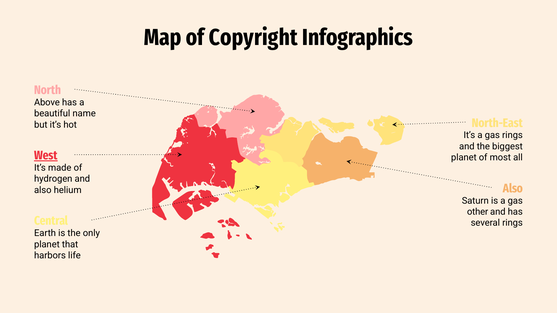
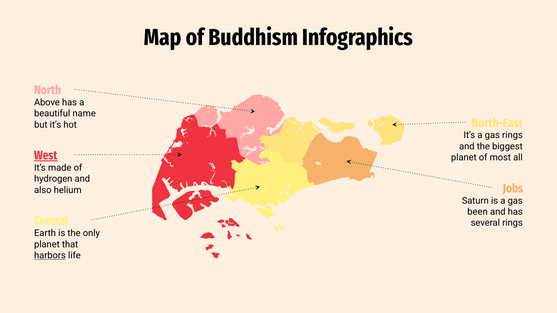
Copyright: Copyright -> Buddhism (253, 38)
helium Also: Also -> Jobs (513, 189)
other: other -> been (478, 212)
harbors underline: none -> present (50, 256)
